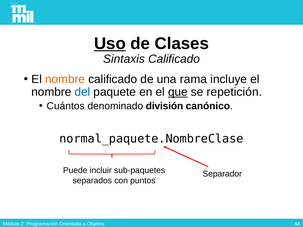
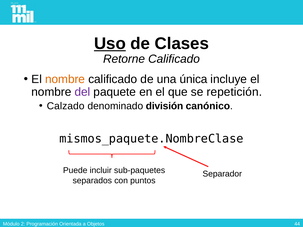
Sintaxis: Sintaxis -> Retorne (124, 59)
rama: rama -> única (194, 79)
del colour: blue -> purple (82, 92)
que underline: present -> none (178, 92)
Cuántos: Cuántos -> Calzado (66, 106)
normal_paquete.NombreClase: normal_paquete.NombreClase -> mismos_paquete.NombreClase (151, 139)
